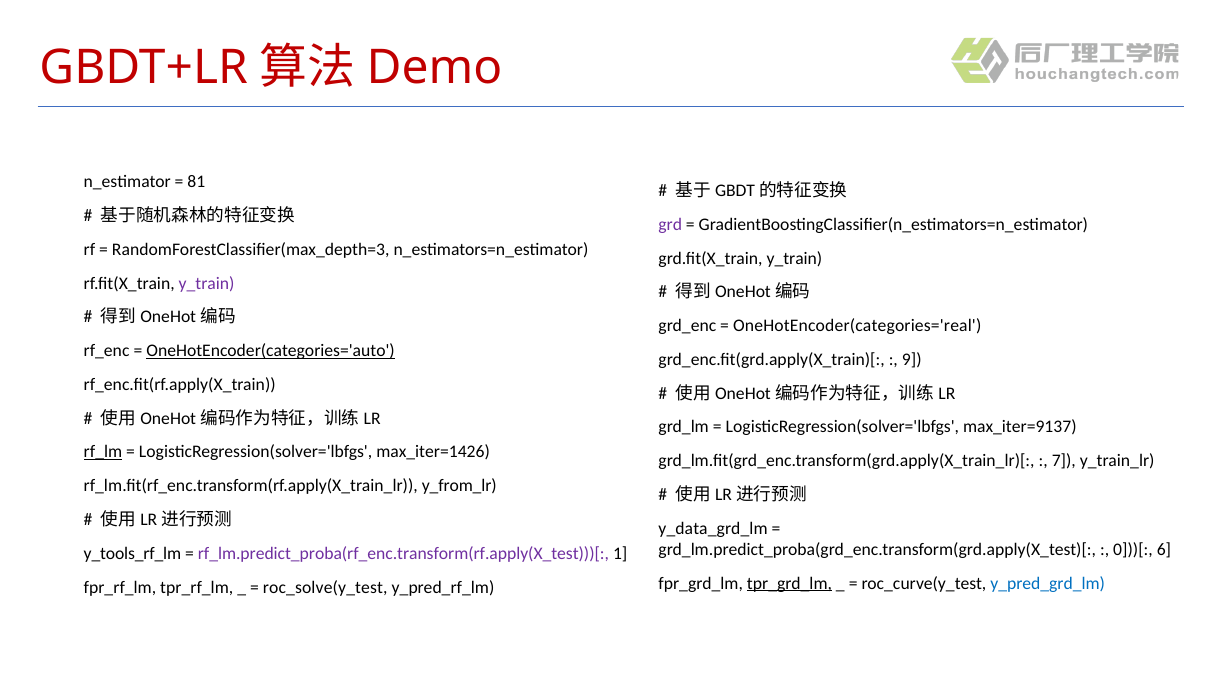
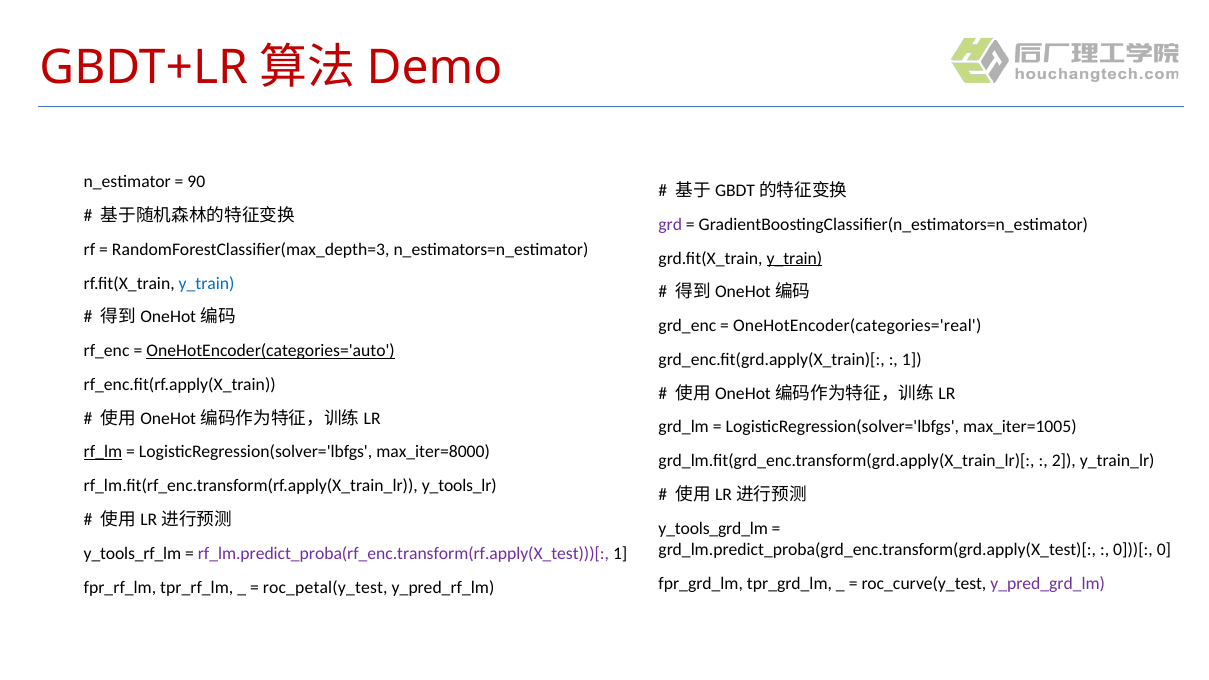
81: 81 -> 90 (196, 182)
y_train underline: none -> present (794, 258)
y_train colour: purple -> blue (207, 283)
9: 9 -> 1 (912, 360)
max_iter=9137: max_iter=9137 -> max_iter=1005 (1020, 427)
max_iter=1426: max_iter=1426 -> max_iter=8000 (433, 452)
7: 7 -> 2 (1064, 461)
y_from_lr: y_from_lr -> y_tools_lr (459, 486)
y_data_grd_lm: y_data_grd_lm -> y_tools_grd_lm (713, 528)
6: 6 -> 0 (1164, 550)
tpr_grd_lm underline: present -> none (789, 583)
y_pred_grd_lm colour: blue -> purple (1048, 583)
roc_solve(y_test: roc_solve(y_test -> roc_petal(y_test (325, 587)
